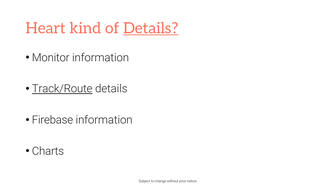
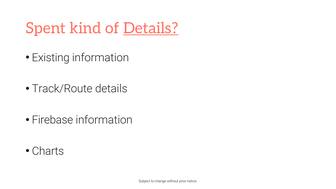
Heart: Heart -> Spent (46, 28)
Monitor: Monitor -> Existing (51, 58)
Track/Route underline: present -> none (62, 89)
